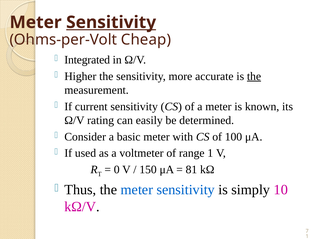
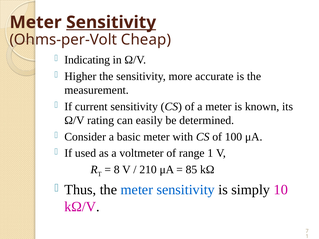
Integrated: Integrated -> Indicating (87, 60)
the underline: present -> none (254, 76)
0: 0 -> 8 (117, 170)
150: 150 -> 210 (148, 170)
81: 81 -> 85 (191, 170)
